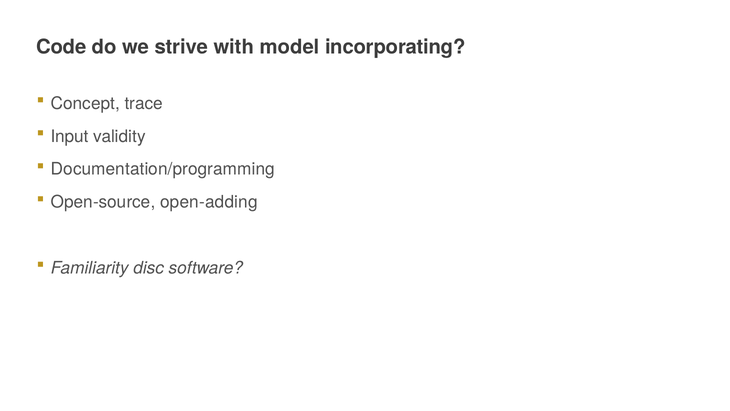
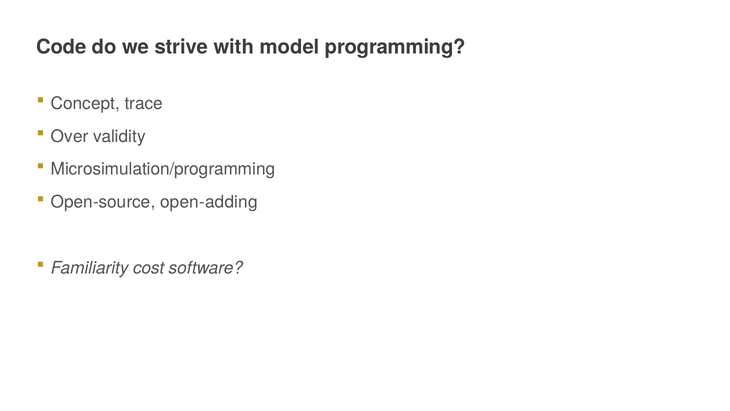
incorporating: incorporating -> programming (395, 47)
Input: Input -> Over (70, 136)
Documentation/programming: Documentation/programming -> Microsimulation/programming (163, 169)
disc: disc -> cost (149, 268)
